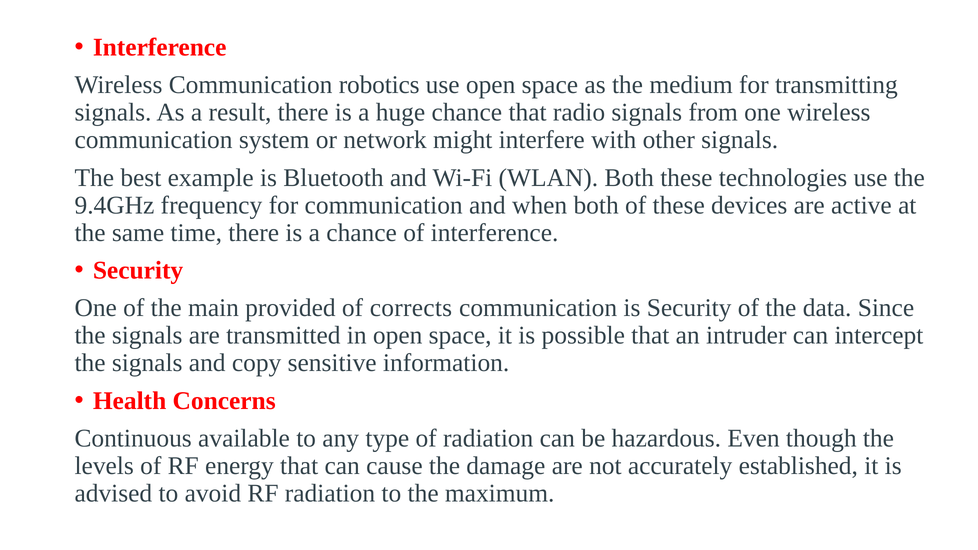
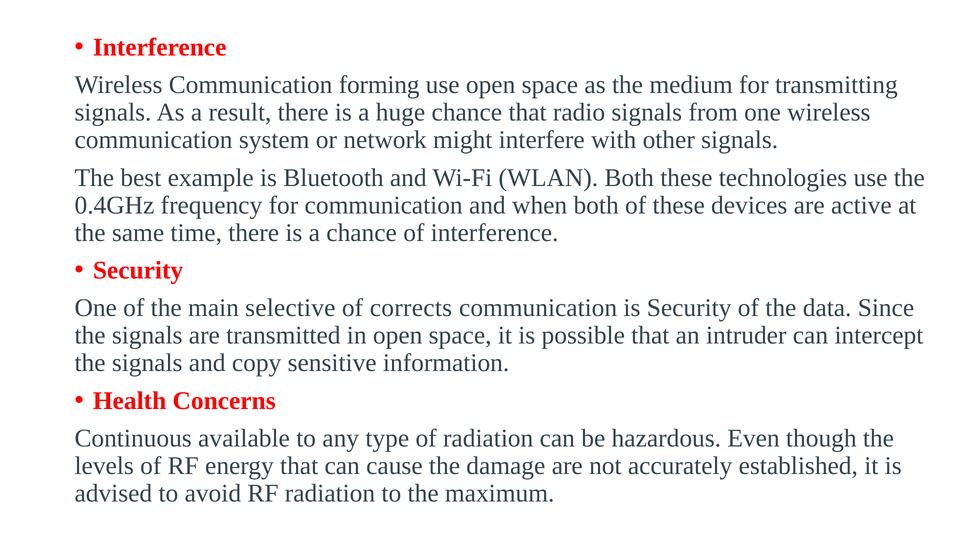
robotics: robotics -> forming (379, 85)
9.4GHz: 9.4GHz -> 0.4GHz (114, 205)
provided: provided -> selective (290, 308)
